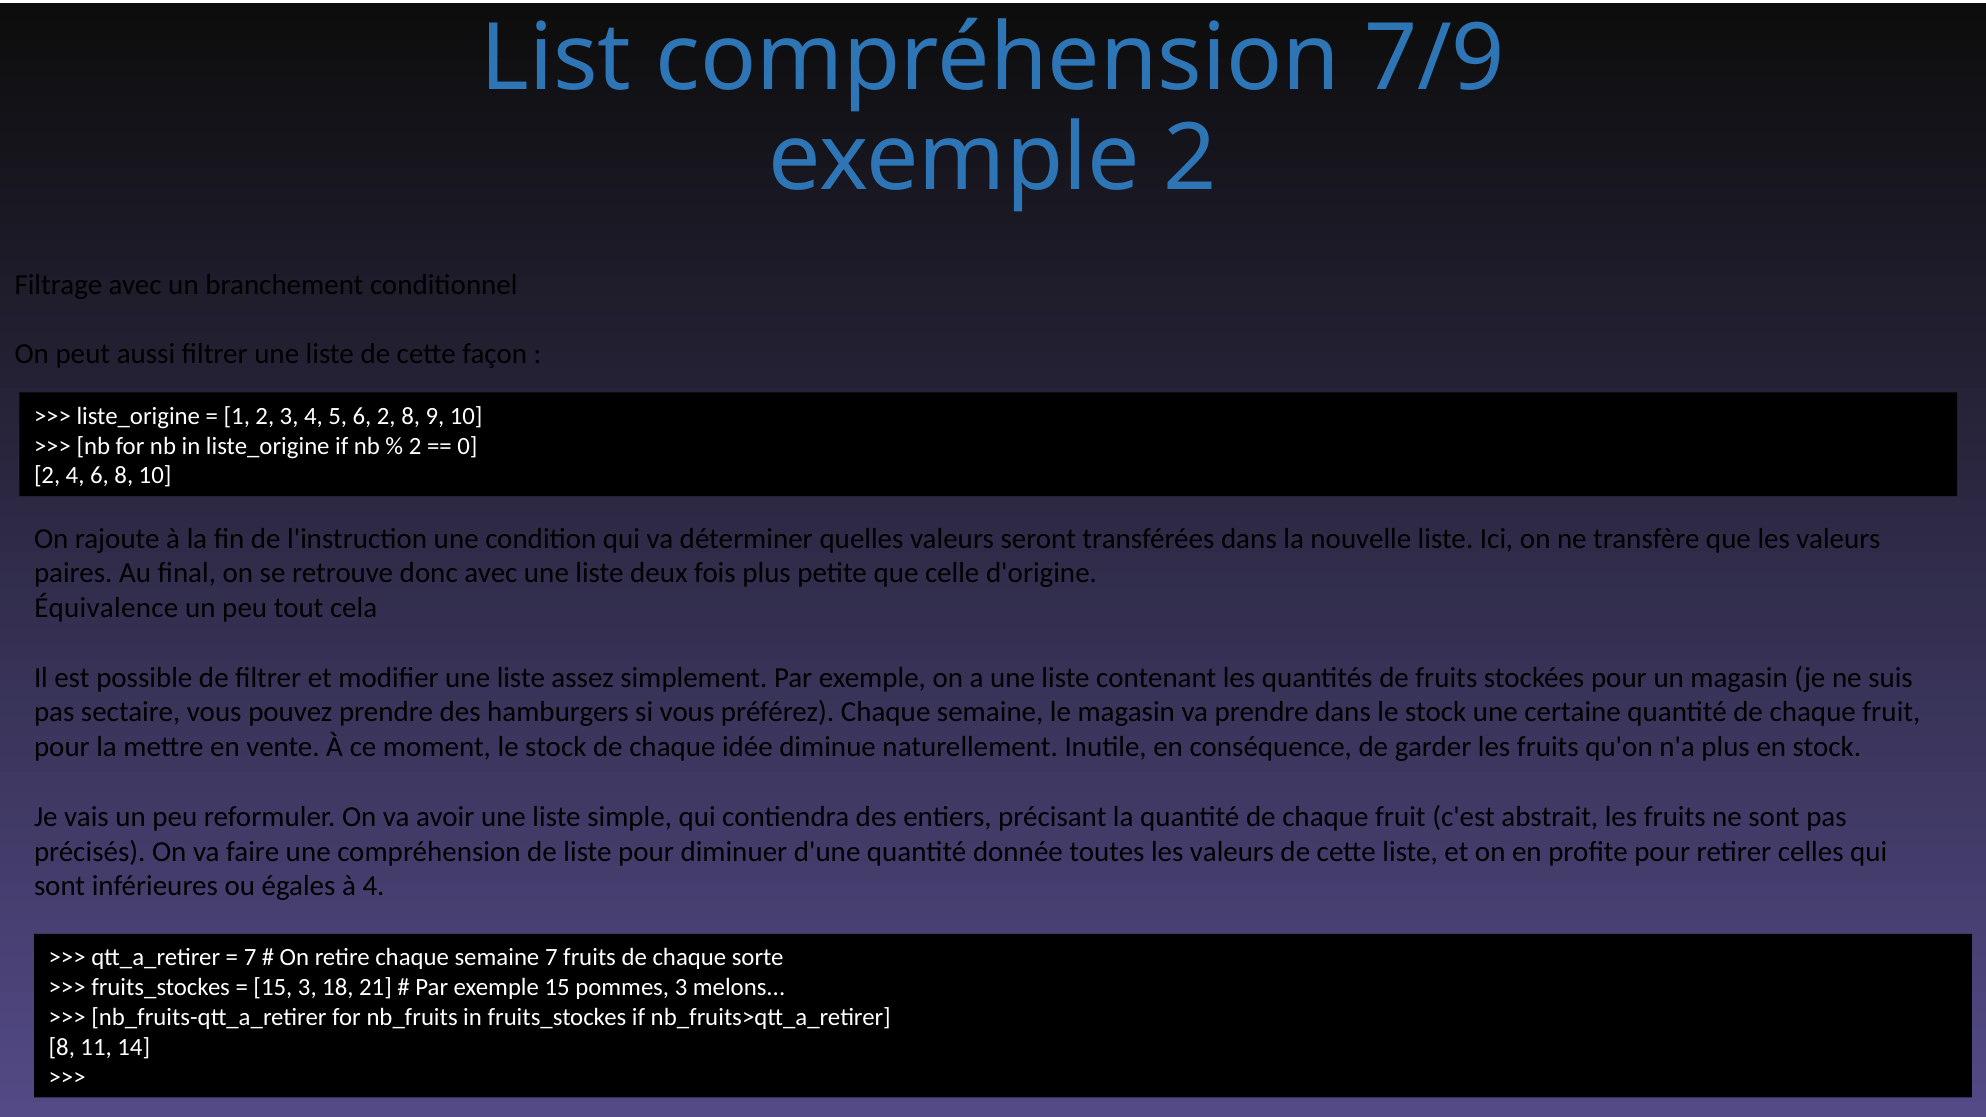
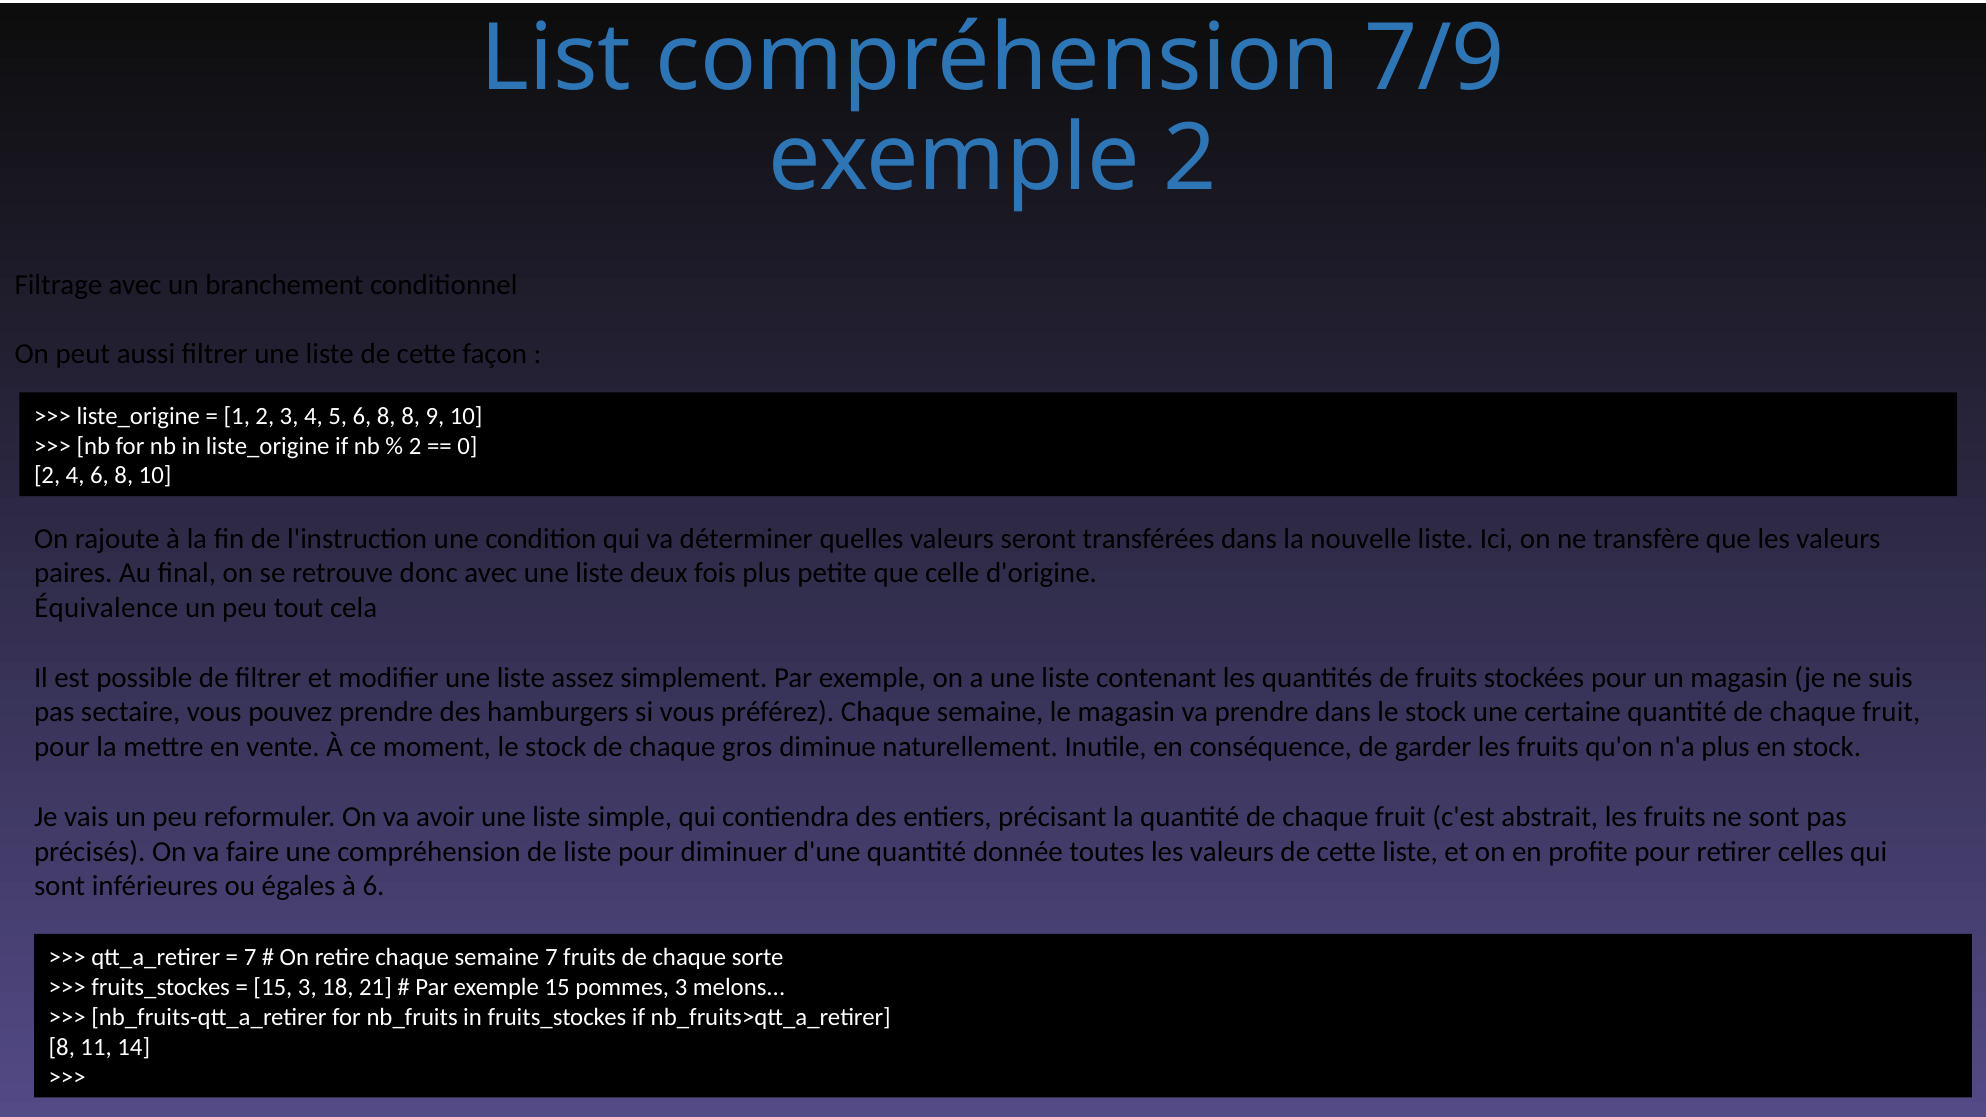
5 6 2: 2 -> 8 (386, 416)
idée: idée -> gros (747, 747)
à 4: 4 -> 6 (374, 886)
